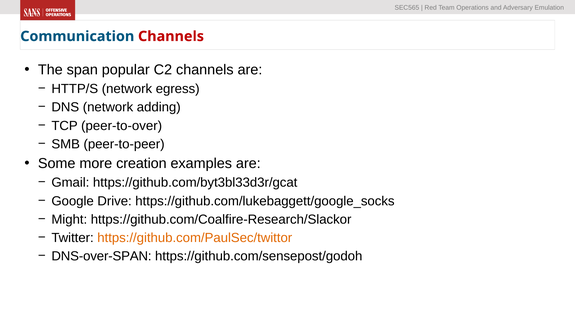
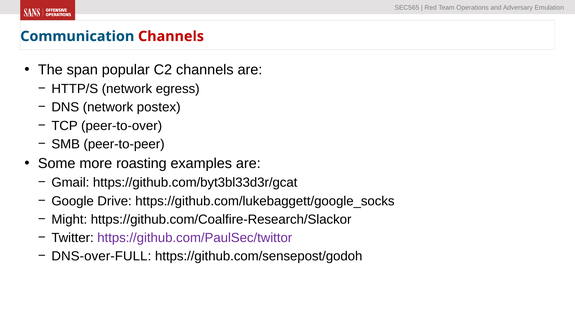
adding: adding -> postex (159, 107)
creation: creation -> roasting (141, 164)
https://github.com/PaulSec/twittor colour: orange -> purple (195, 238)
DNS-over-SPAN: DNS-over-SPAN -> DNS-over-FULL (101, 257)
